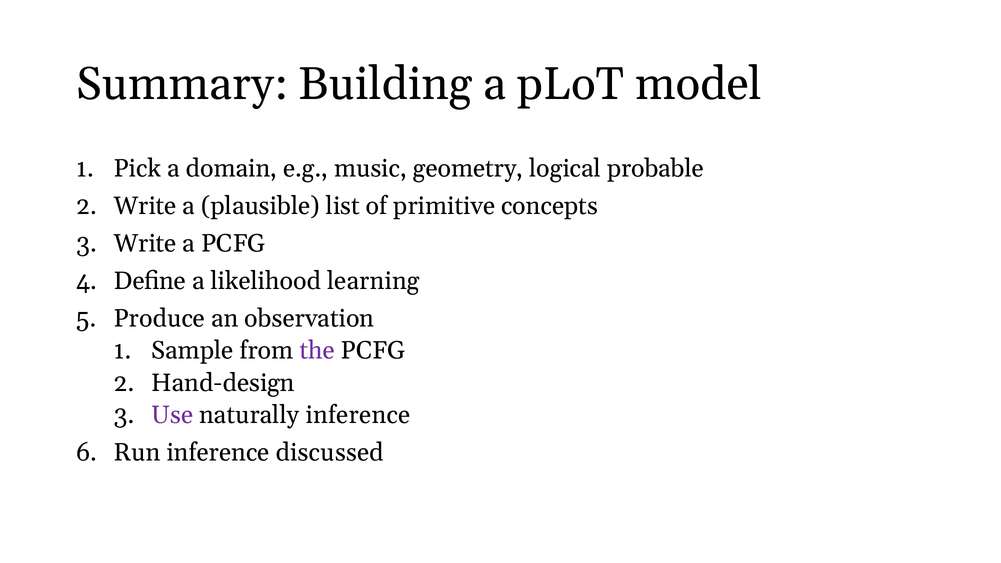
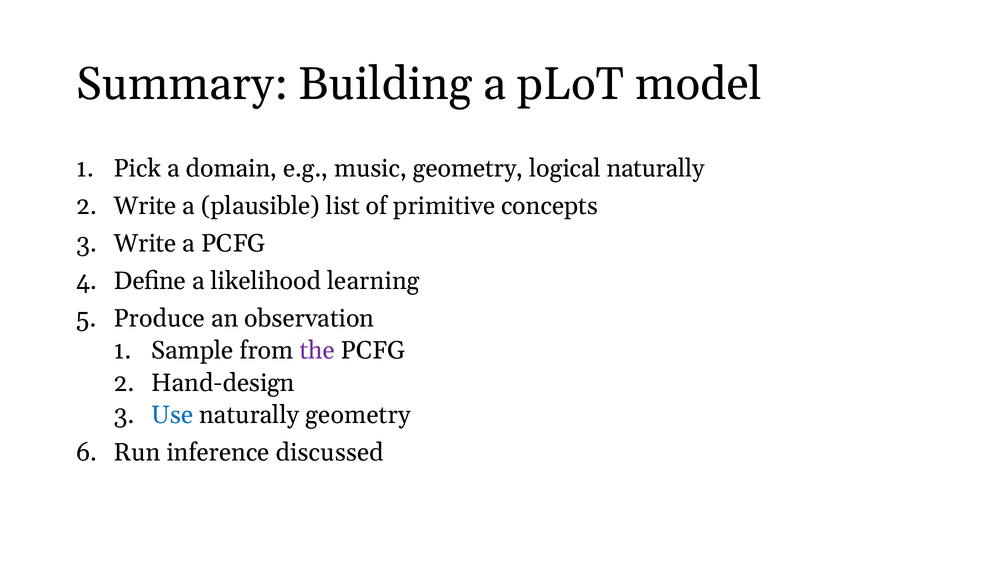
logical probable: probable -> naturally (656, 169)
Use colour: purple -> blue (172, 415)
naturally inference: inference -> geometry (358, 415)
